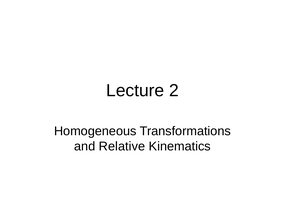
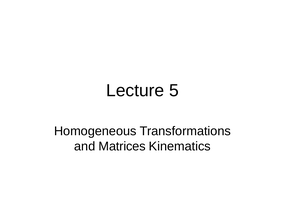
2: 2 -> 5 (174, 91)
Relative: Relative -> Matrices (122, 146)
